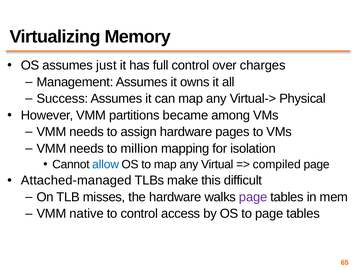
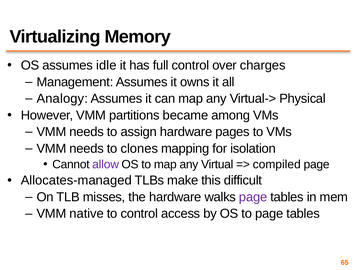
just: just -> idle (106, 65)
Success: Success -> Analogy (62, 98)
million: million -> clones (139, 148)
allow colour: blue -> purple (106, 164)
Attached-managed: Attached-managed -> Allocates-managed (76, 180)
